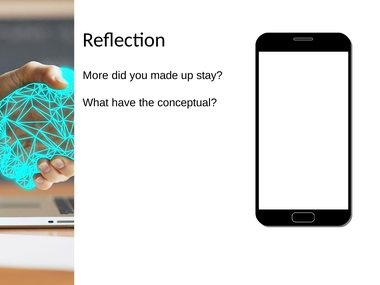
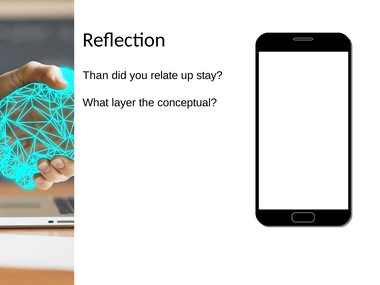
More: More -> Than (96, 76)
made: made -> relate (164, 76)
have: have -> layer (124, 103)
